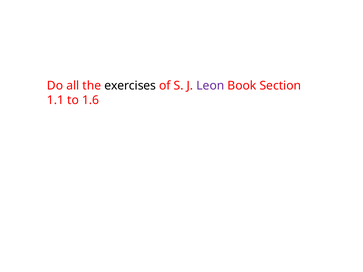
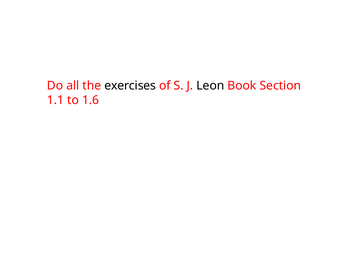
Leon colour: purple -> black (210, 86)
